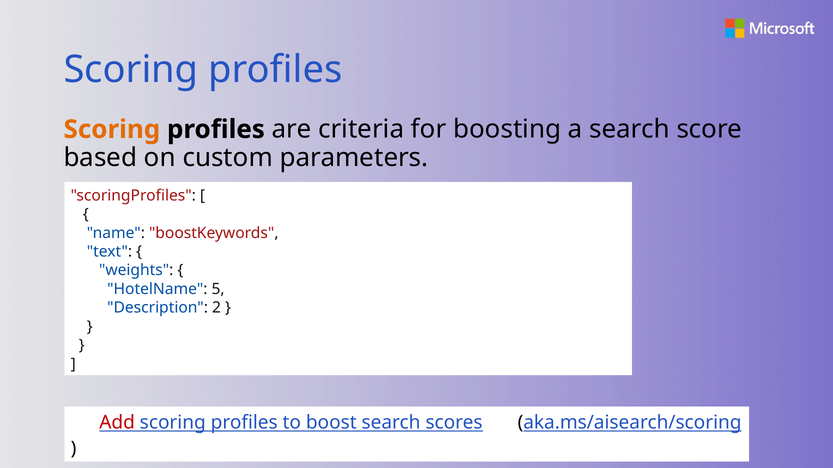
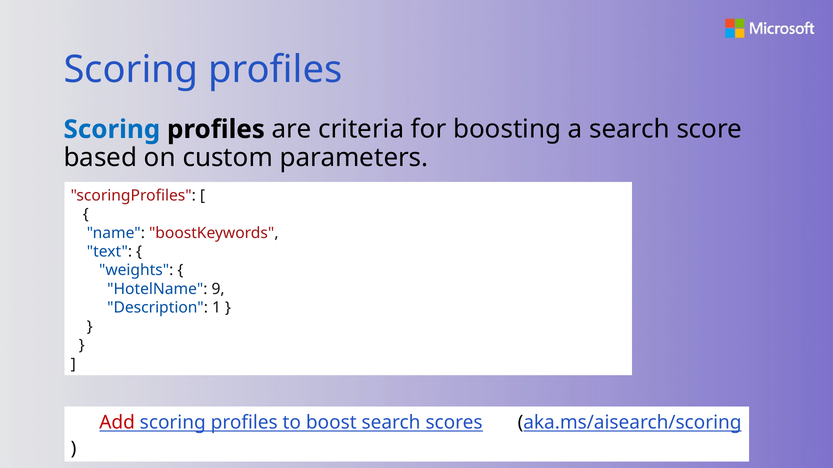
Scoring colour: orange -> blue (112, 130)
5: 5 -> 9 (218, 289)
2: 2 -> 1 (217, 308)
